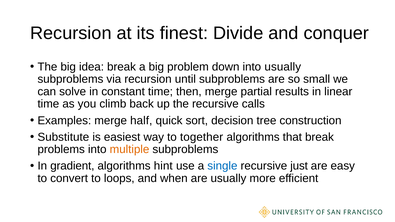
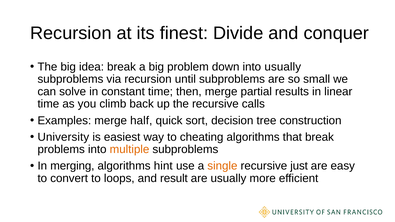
Substitute: Substitute -> University (63, 137)
together: together -> cheating (202, 137)
gradient: gradient -> merging (72, 166)
single colour: blue -> orange (222, 166)
when: when -> result (174, 178)
